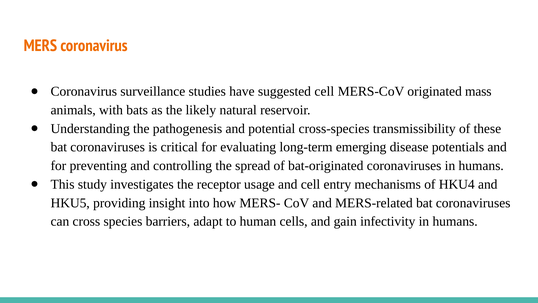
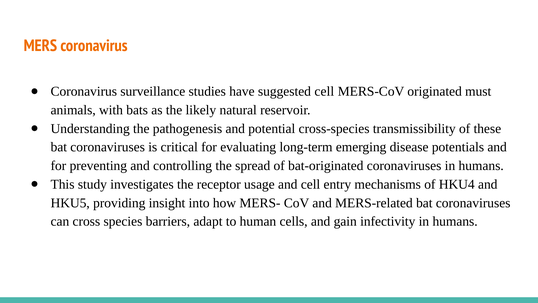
mass: mass -> must (478, 91)
